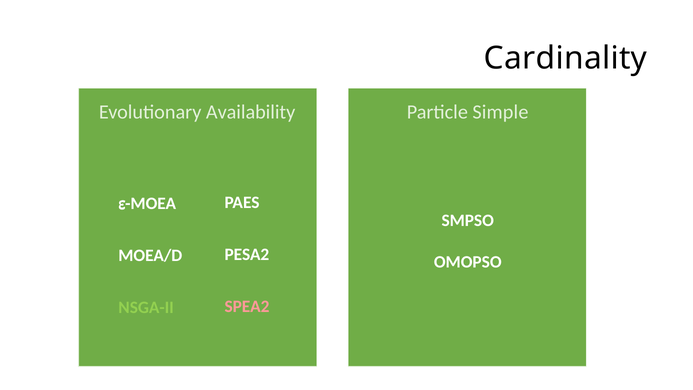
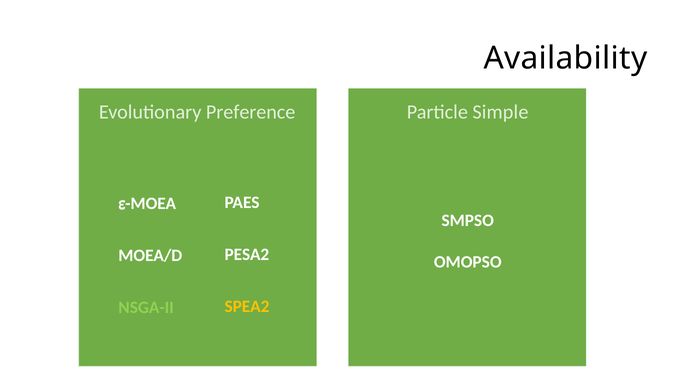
Cardinality: Cardinality -> Availability (565, 58)
Availability: Availability -> Preference (251, 112)
SPEA2 colour: pink -> yellow (247, 306)
